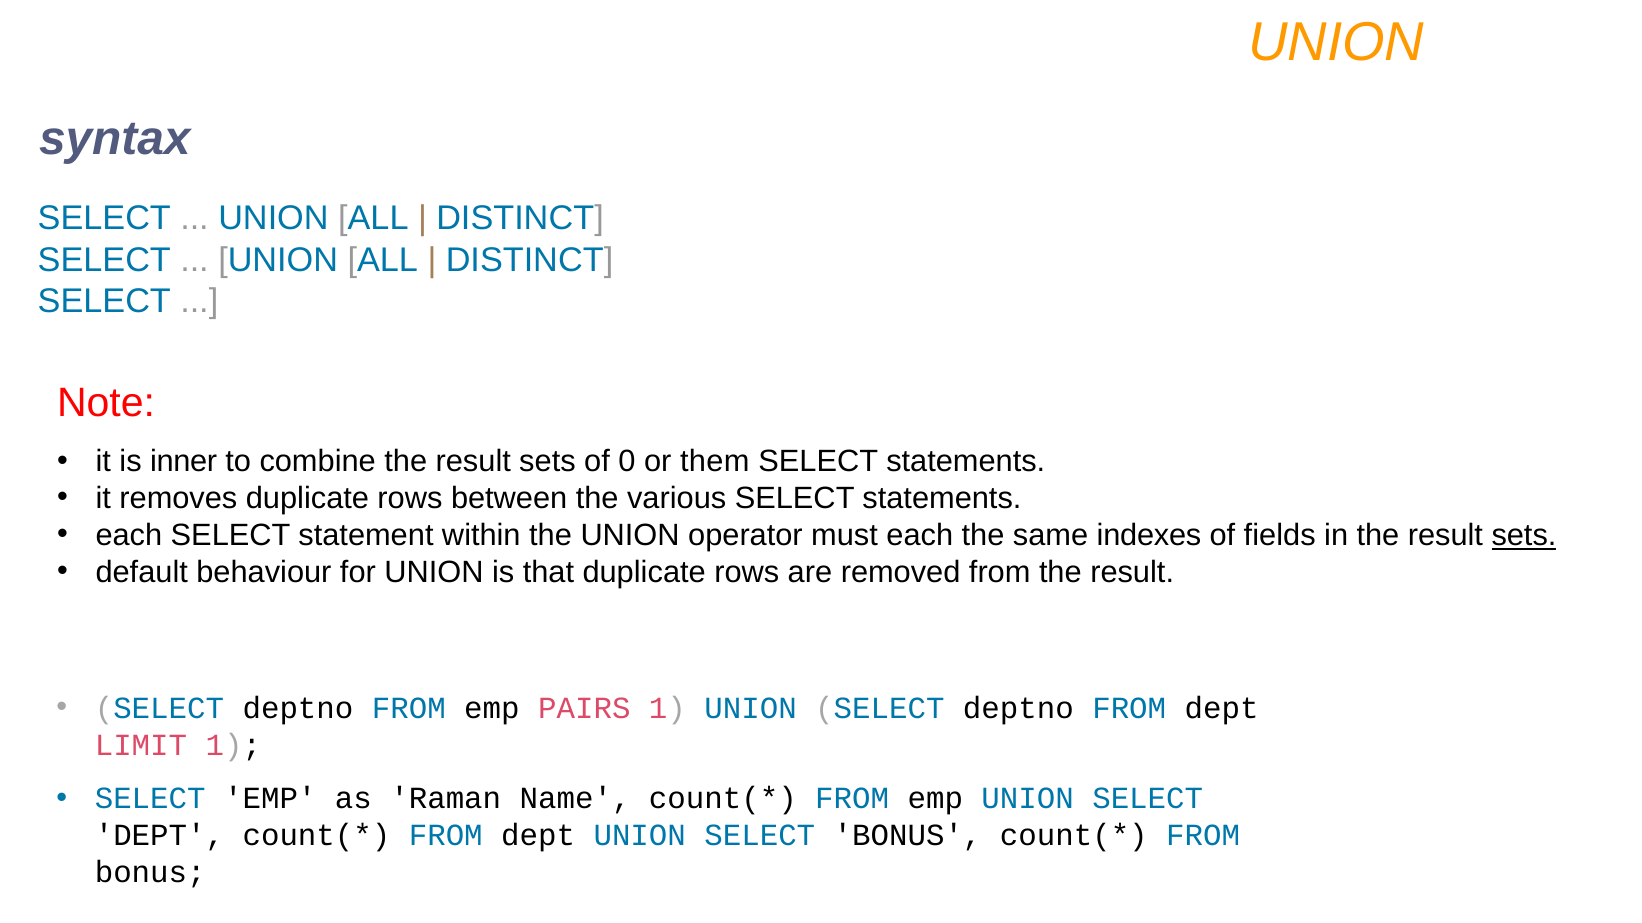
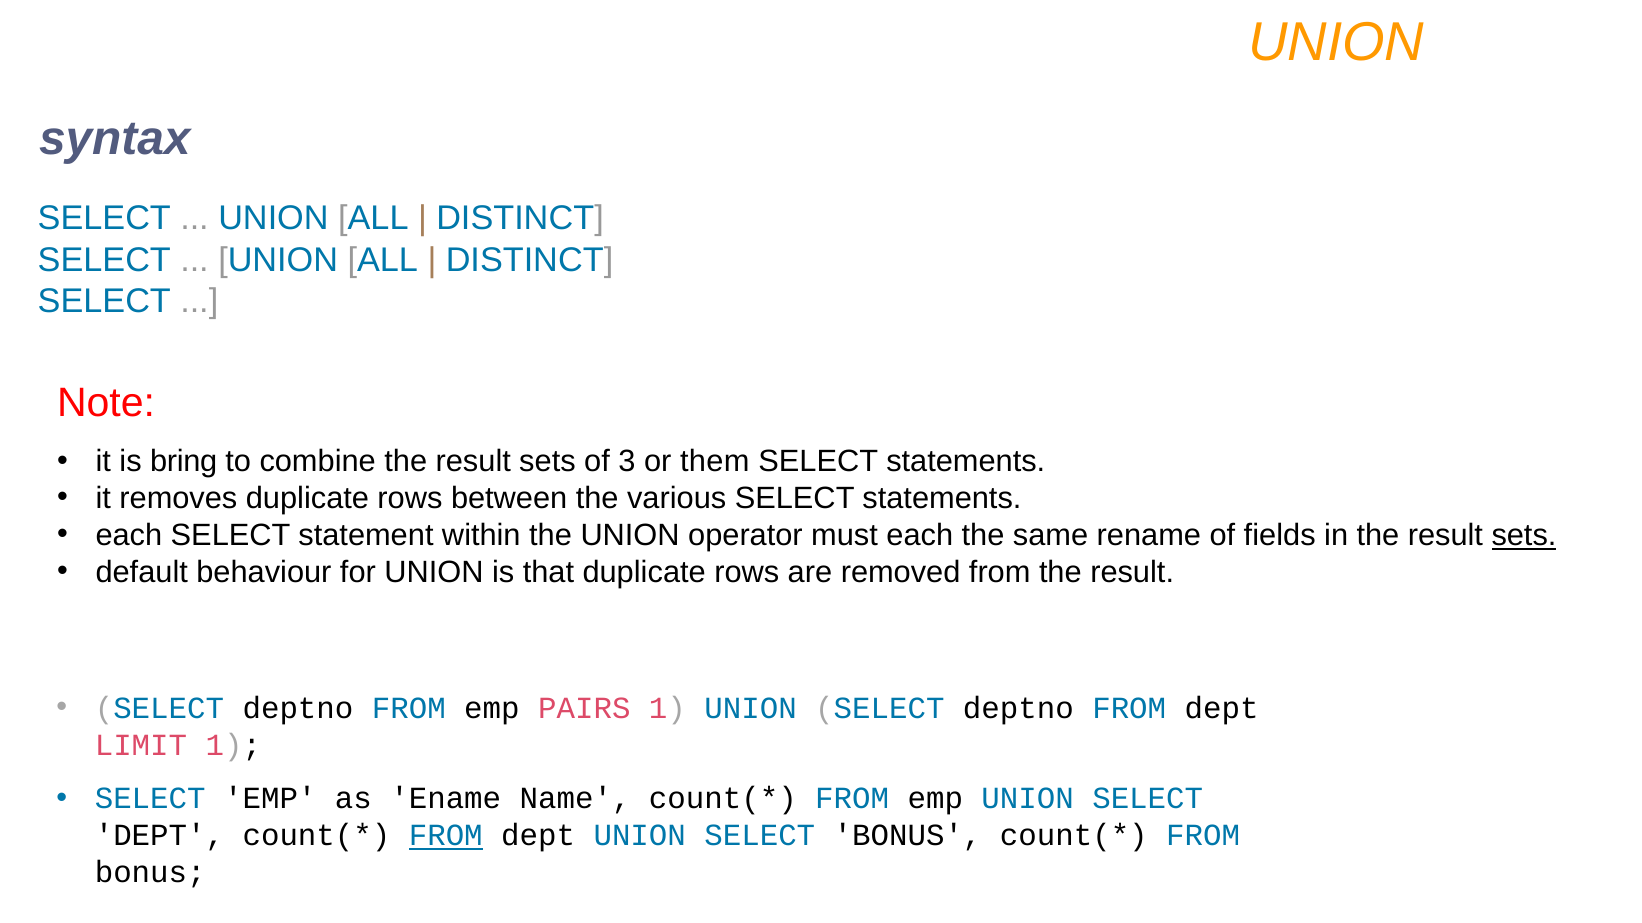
inner: inner -> bring (184, 462)
0: 0 -> 3 (627, 462)
indexes: indexes -> rename (1149, 536)
Raman: Raman -> Ename (446, 799)
FROM underline: none -> present (446, 836)
